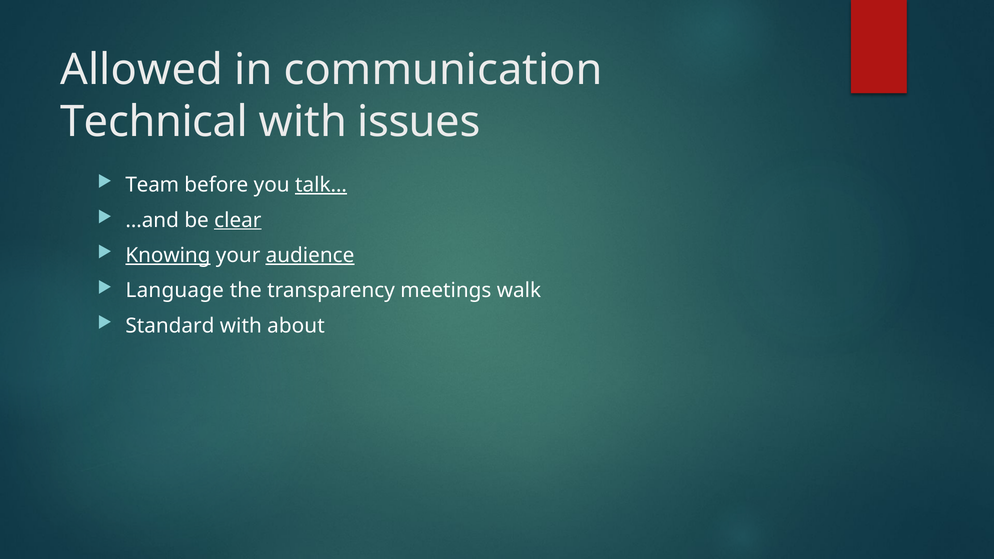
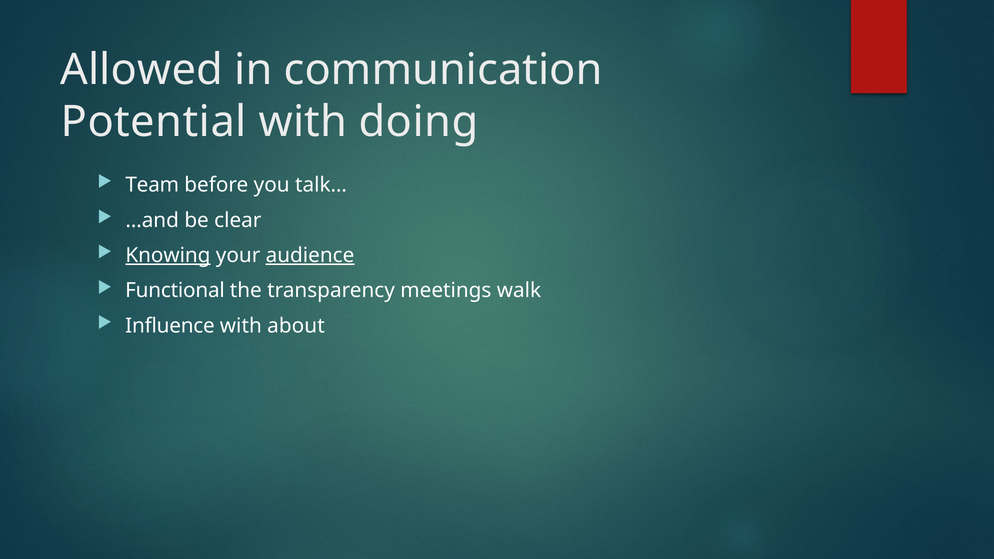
Technical: Technical -> Potential (154, 122)
issues: issues -> doing (418, 122)
talk… underline: present -> none (321, 185)
clear underline: present -> none (238, 220)
Language: Language -> Functional (175, 291)
Standard: Standard -> Influence (170, 326)
